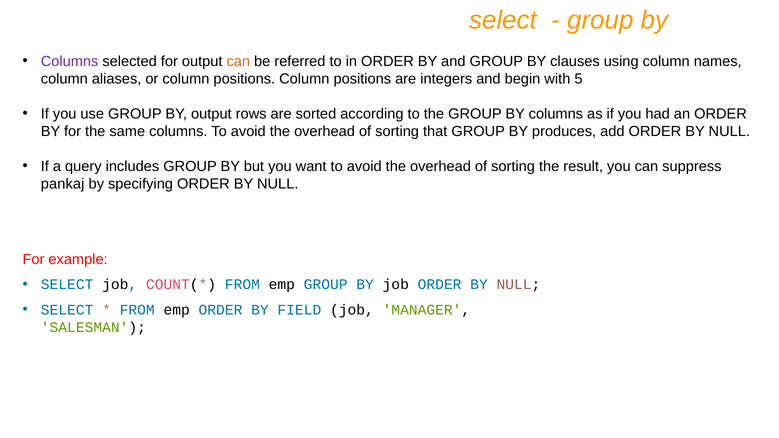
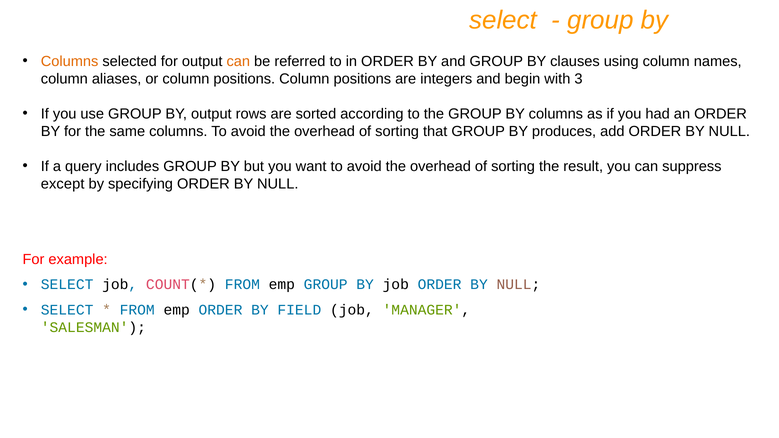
Columns colour: purple -> orange (70, 61)
5: 5 -> 3 (578, 79)
pankaj: pankaj -> except (63, 184)
